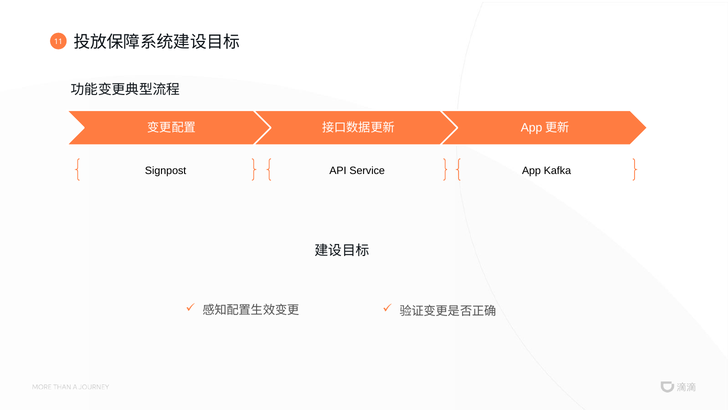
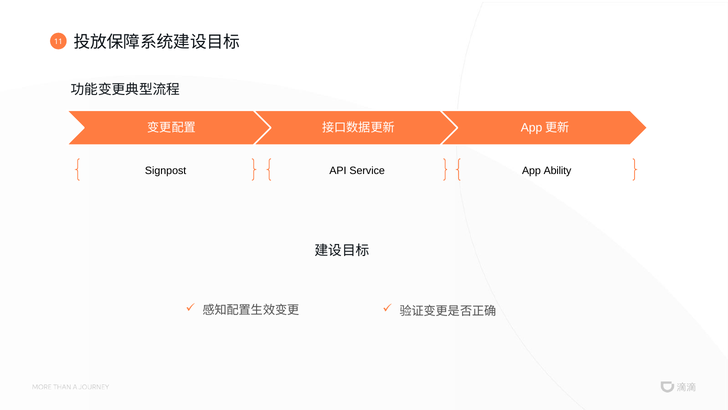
Kafka: Kafka -> Ability (558, 171)
